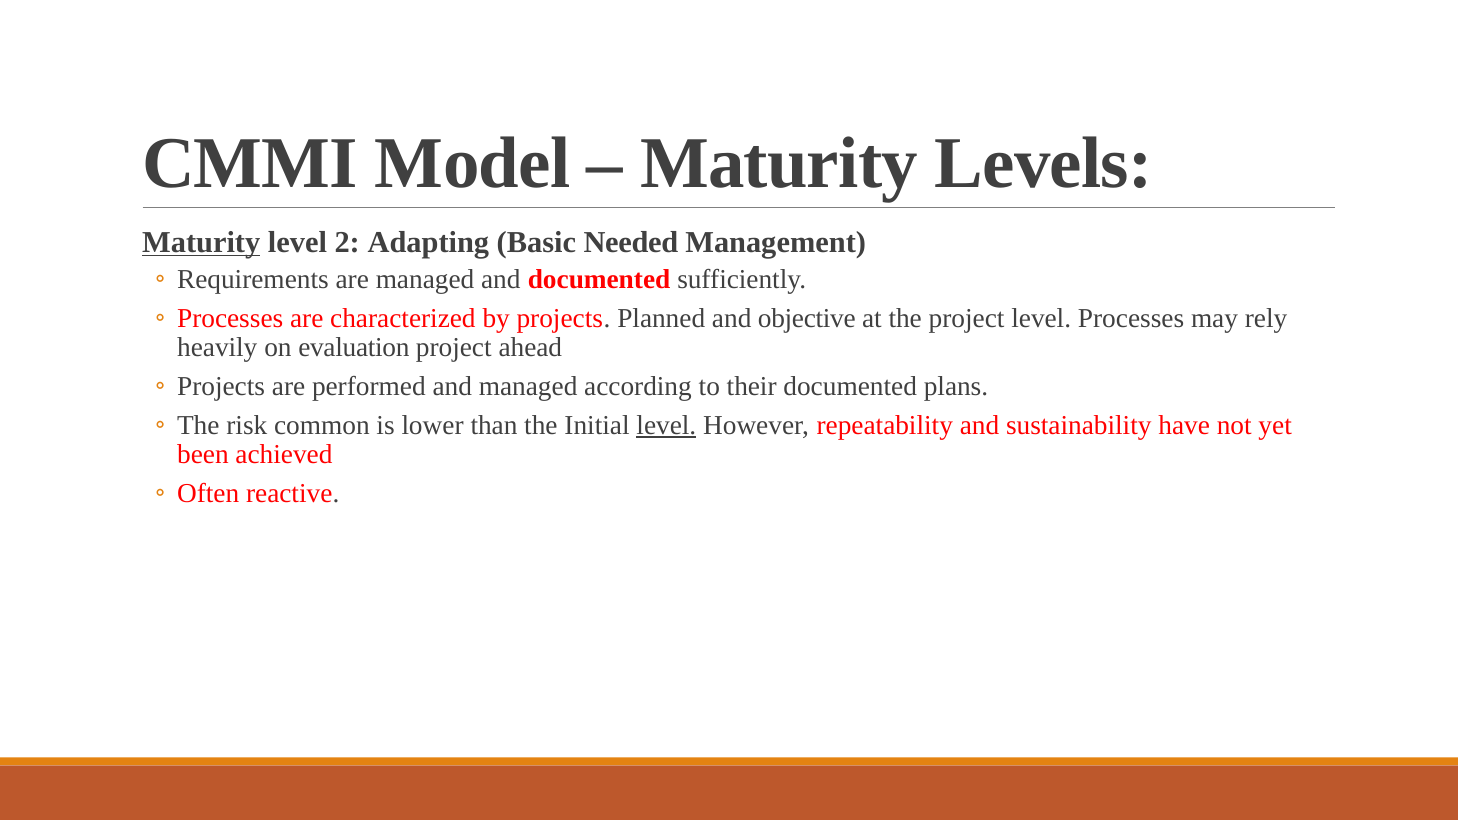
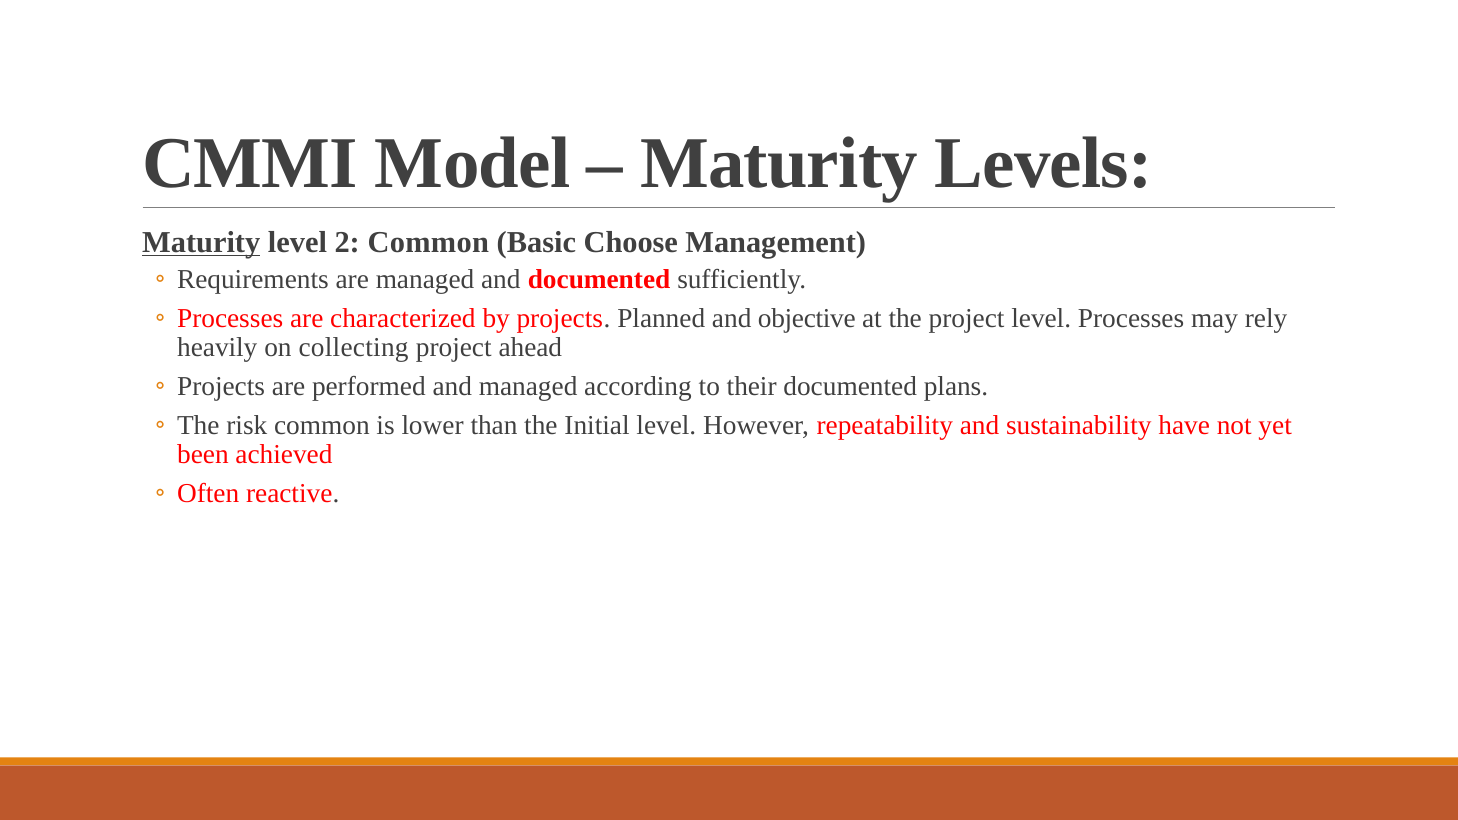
2 Adapting: Adapting -> Common (428, 242)
Needed: Needed -> Choose (631, 242)
evaluation: evaluation -> collecting (354, 348)
level underline: present -> none (666, 425)
